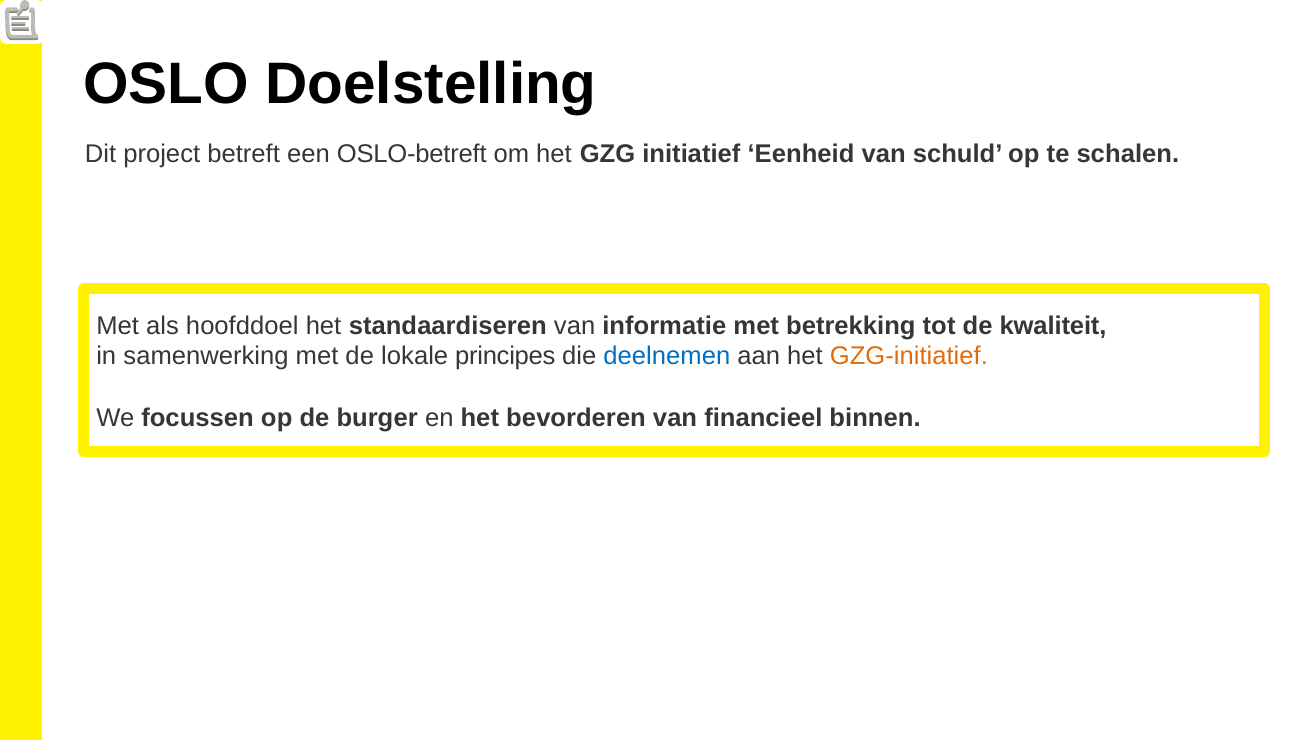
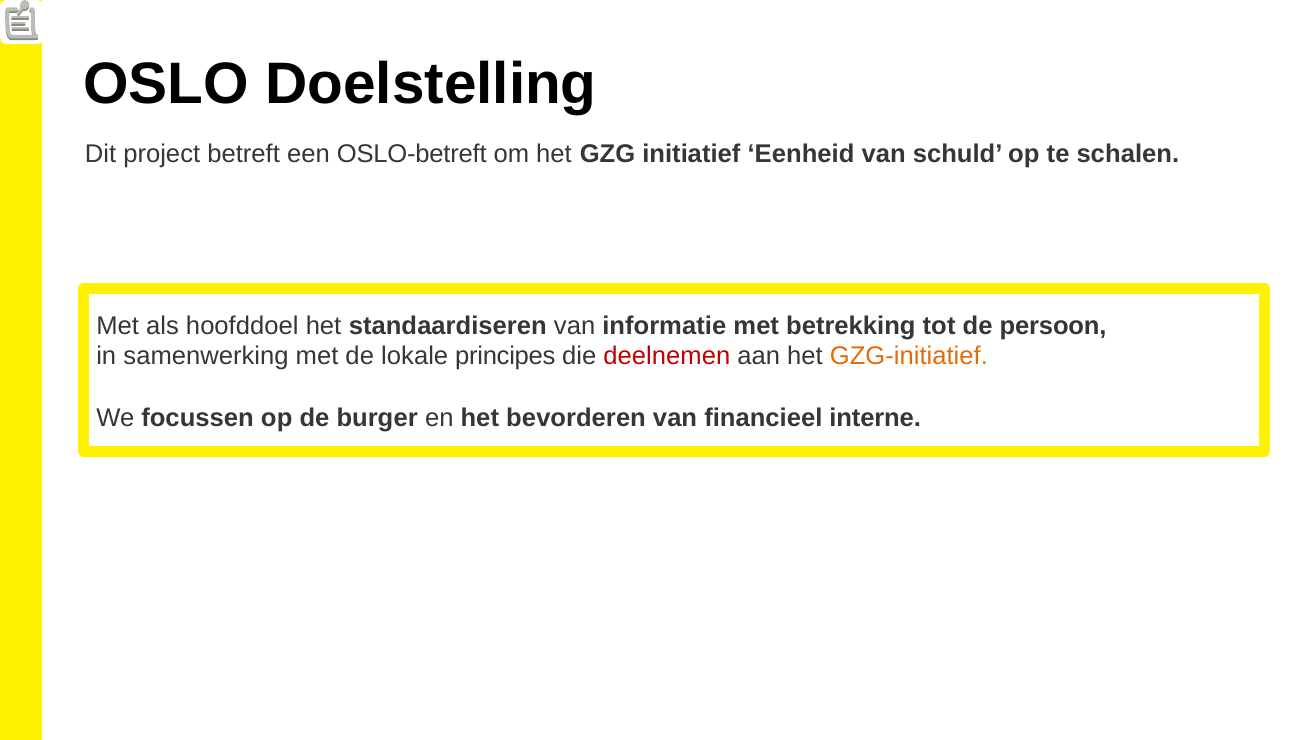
kwaliteit: kwaliteit -> persoon (1053, 326)
deelnemen colour: blue -> red (667, 357)
binnen: binnen -> interne (875, 418)
